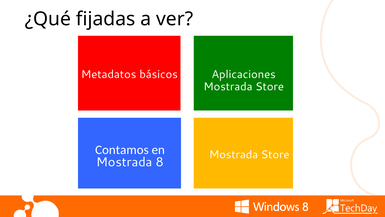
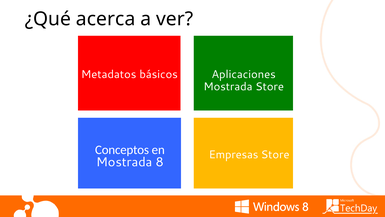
fijadas: fijadas -> acerca (106, 19)
Contamos: Contamos -> Conceptos (122, 150)
Mostrada: Mostrada -> Empresas (234, 154)
